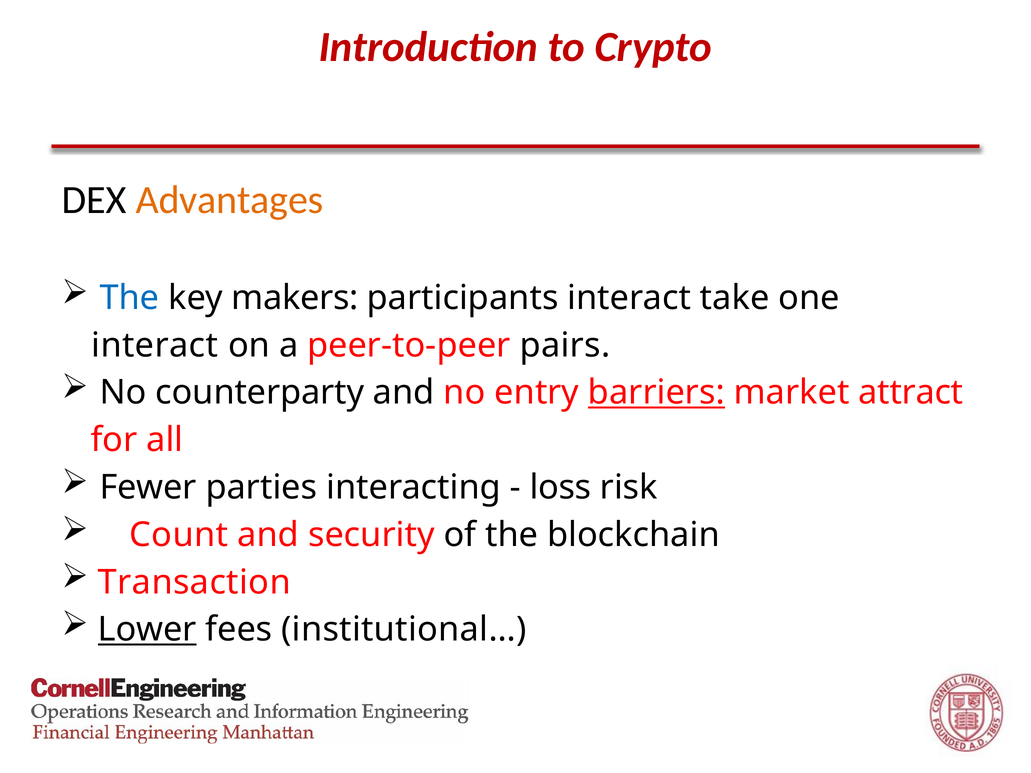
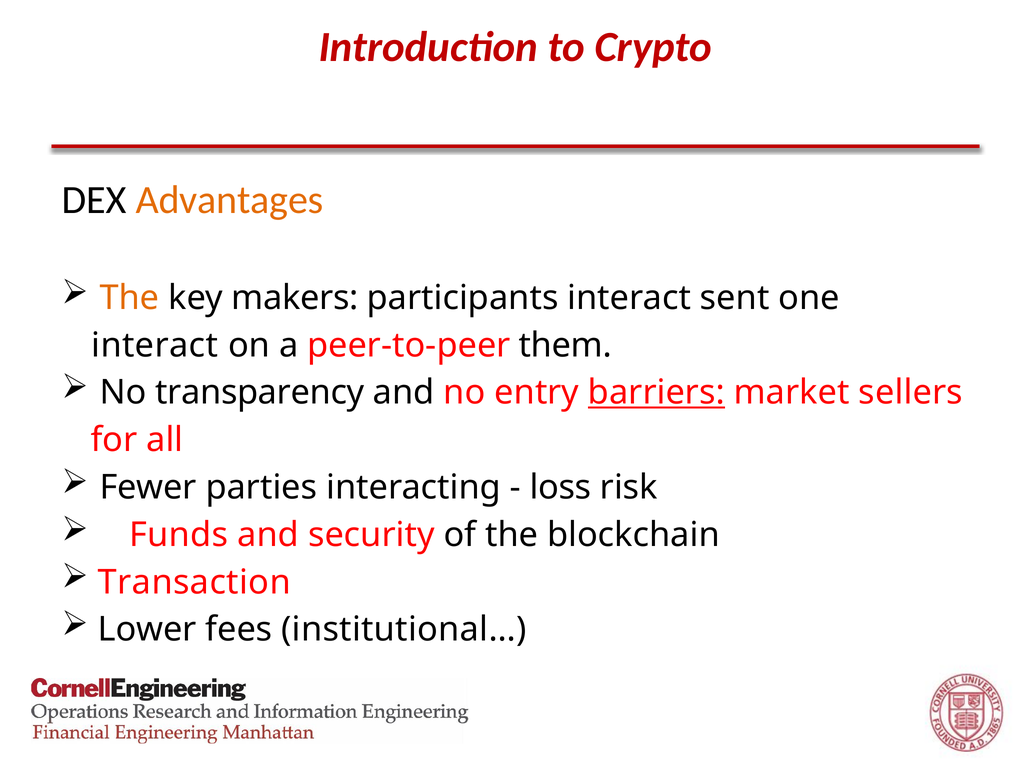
The colour: blue -> orange (129, 298)
take: take -> sent (735, 298)
pairs: pairs -> them (565, 345)
counterparty: counterparty -> transparency (260, 393)
attract: attract -> sellers (911, 393)
Count: Count -> Funds (179, 535)
Lower underline: present -> none (147, 630)
